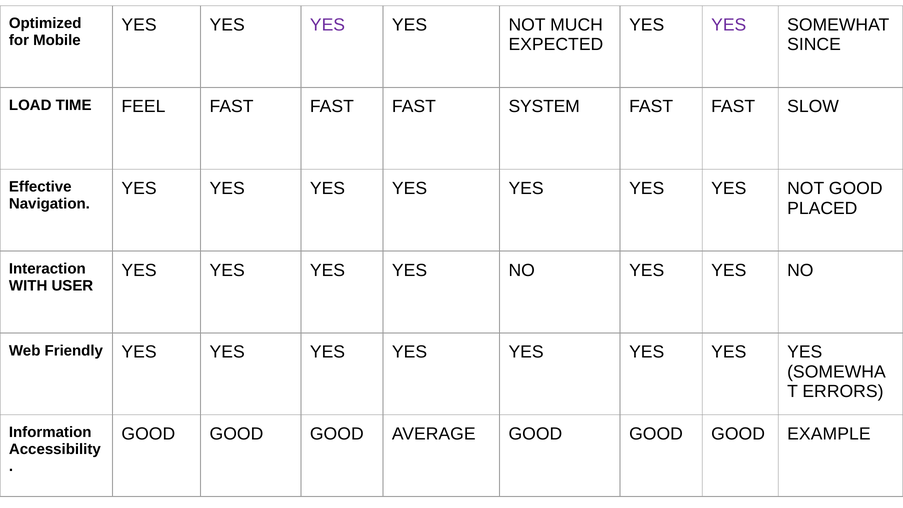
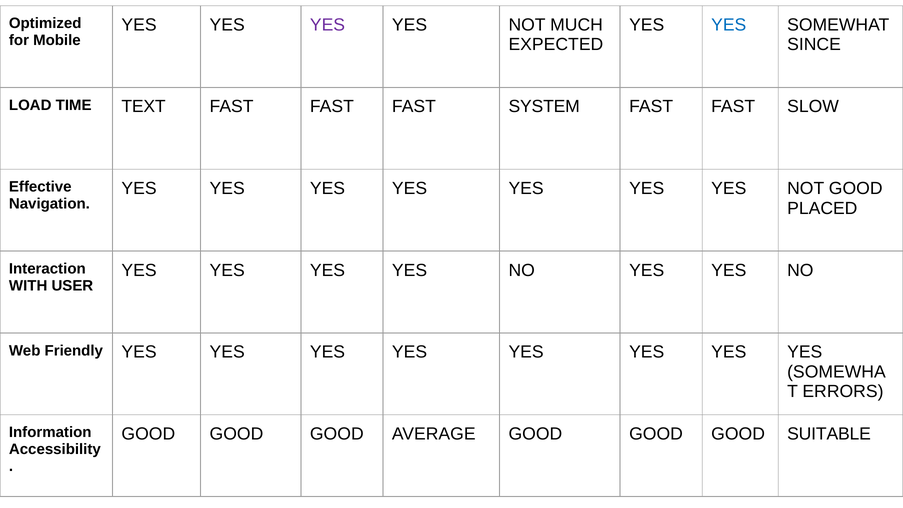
YES colour: purple -> blue (729, 25)
FEEL: FEEL -> TEXT (144, 107)
EXAMPLE: EXAMPLE -> SUITABLE (829, 434)
